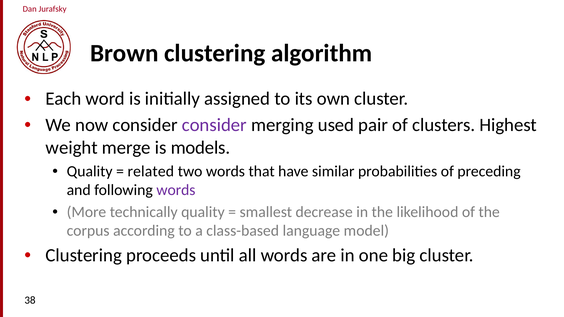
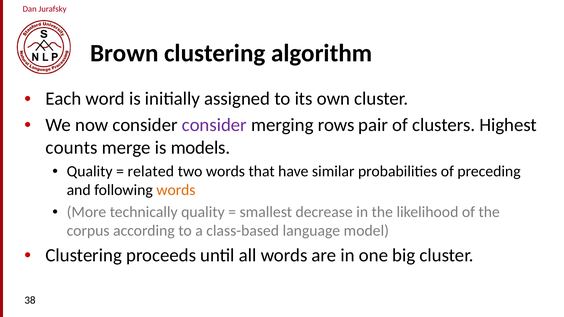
used: used -> rows (336, 125)
weight: weight -> counts (72, 148)
words colour: purple -> orange (176, 190)
